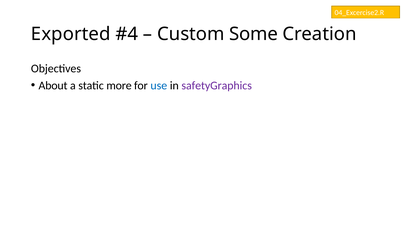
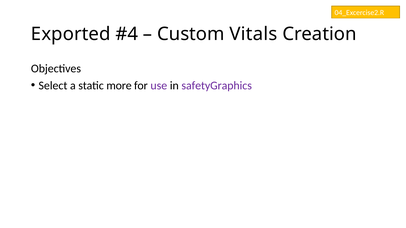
Some: Some -> Vitals (253, 34)
About: About -> Select (53, 86)
use colour: blue -> purple (159, 86)
